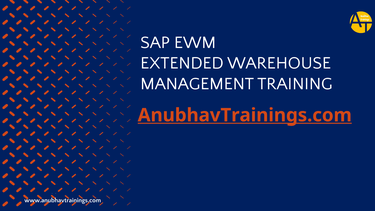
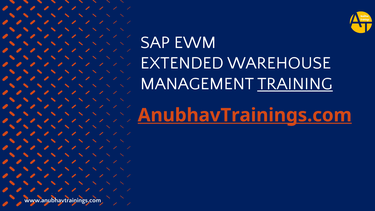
TRAINING underline: none -> present (295, 84)
